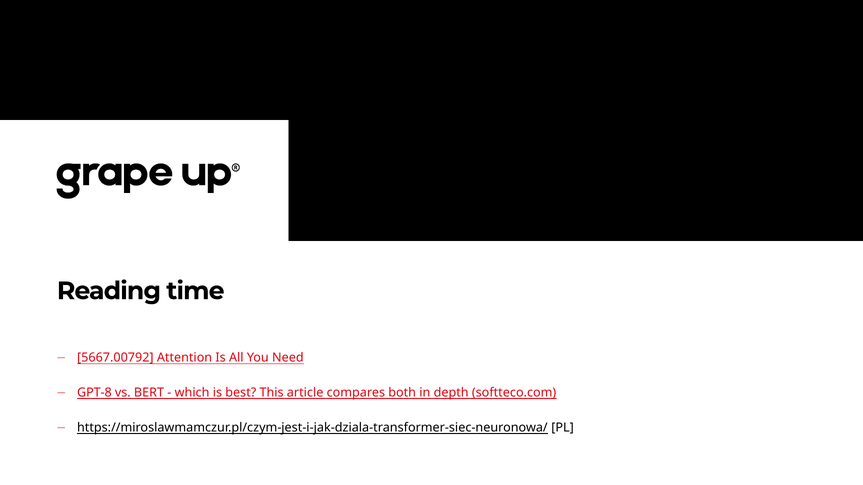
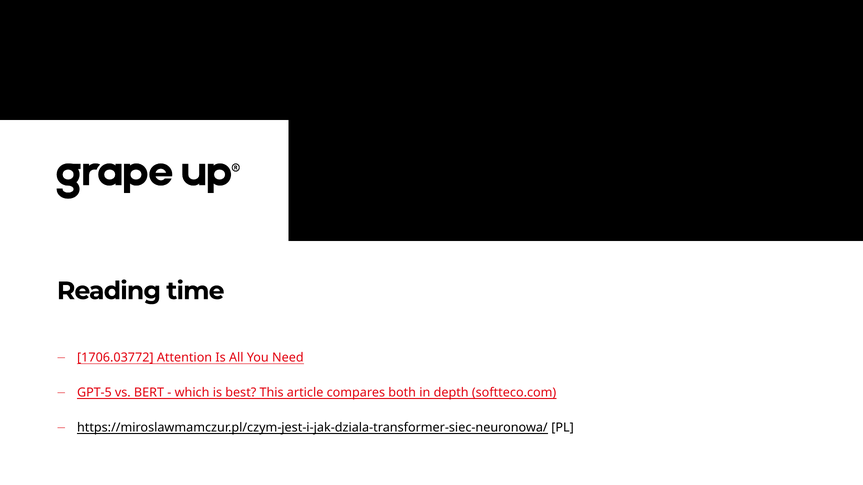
5667.00792: 5667.00792 -> 1706.03772 (115, 358)
GPT-8: GPT-8 -> GPT-5 (94, 393)
